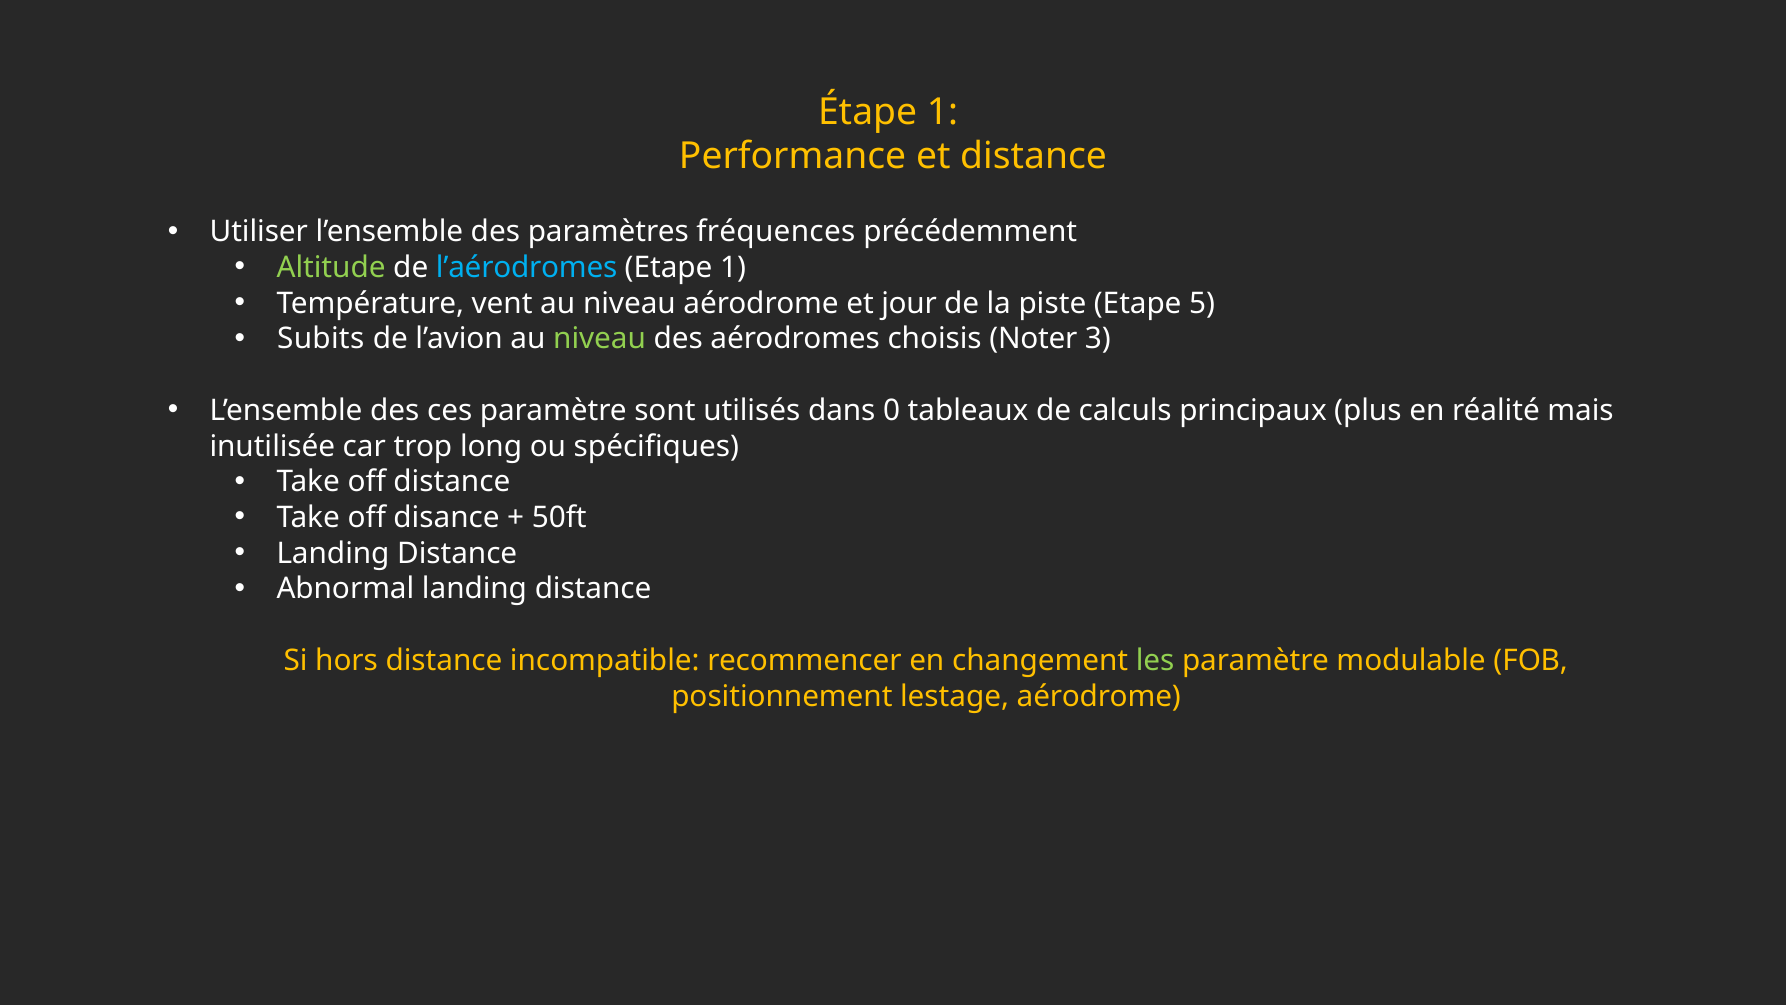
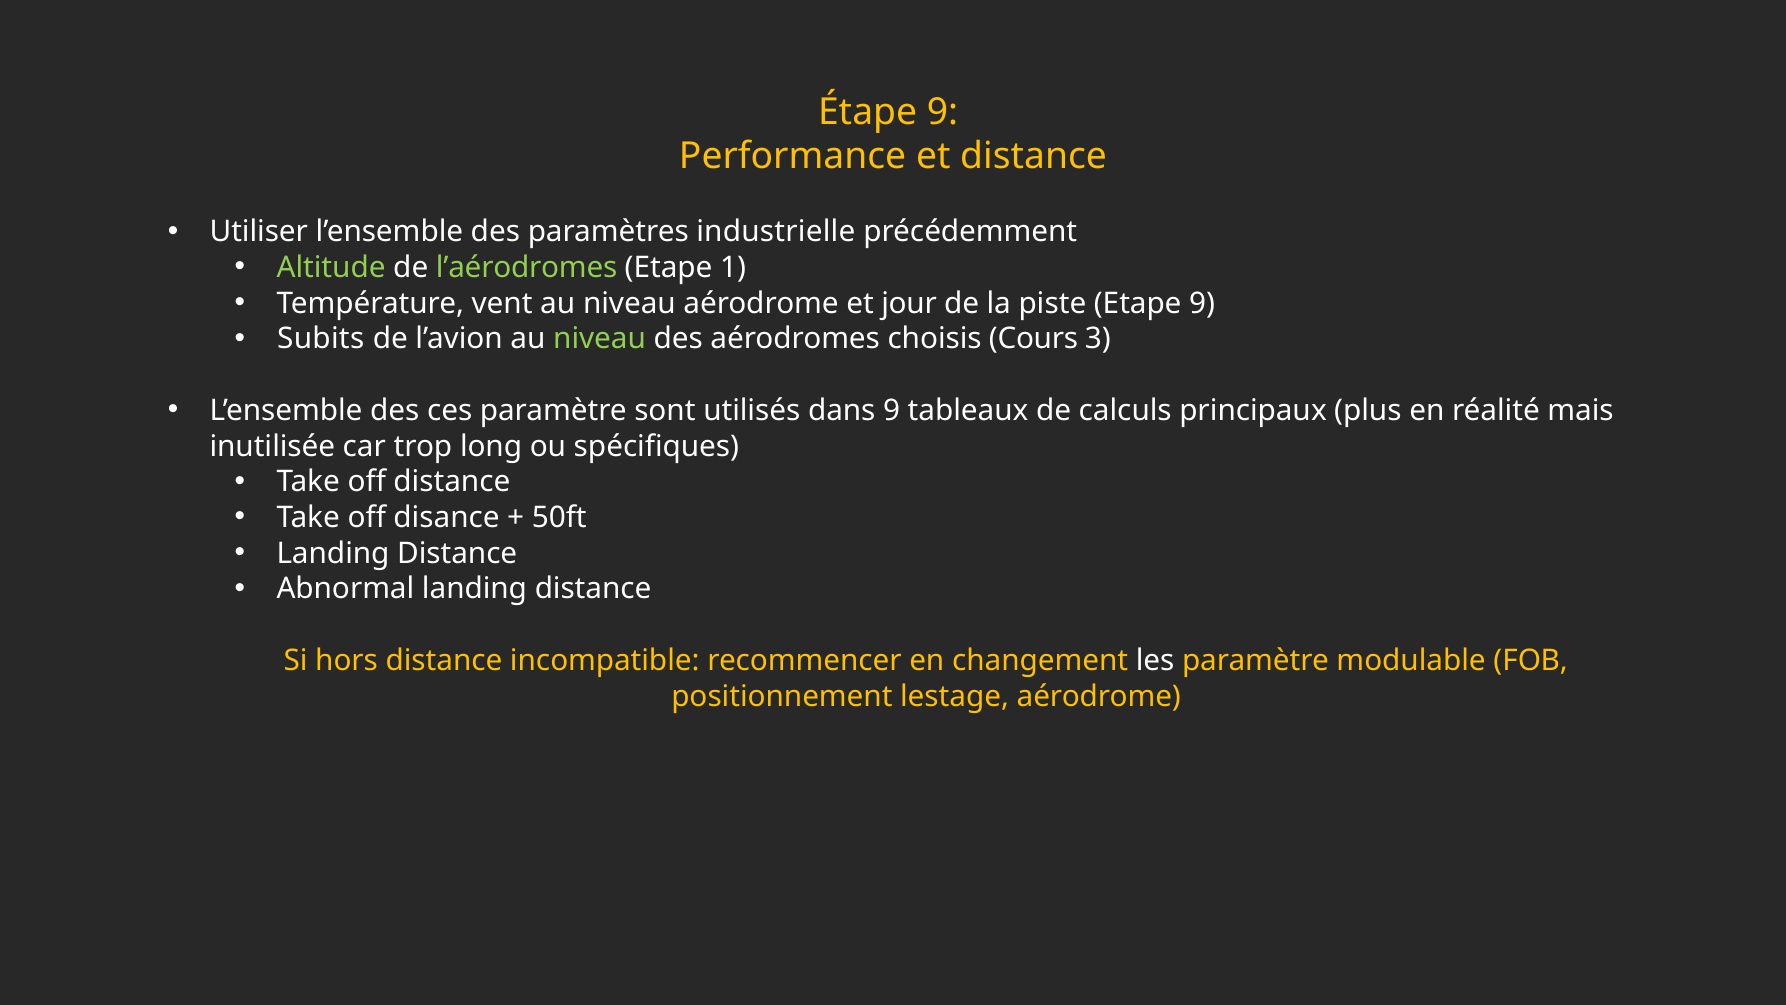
Étape 1: 1 -> 9 (942, 112)
fréquences: fréquences -> industrielle (776, 232)
l’aérodromes colour: light blue -> light green (527, 268)
Etape 5: 5 -> 9 (1202, 303)
Noter: Noter -> Cours (1033, 339)
dans 0: 0 -> 9 (892, 410)
les colour: light green -> white (1155, 660)
